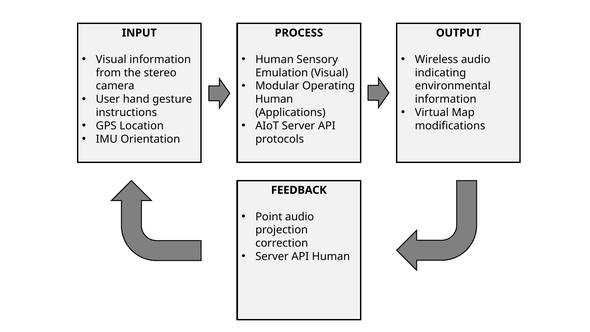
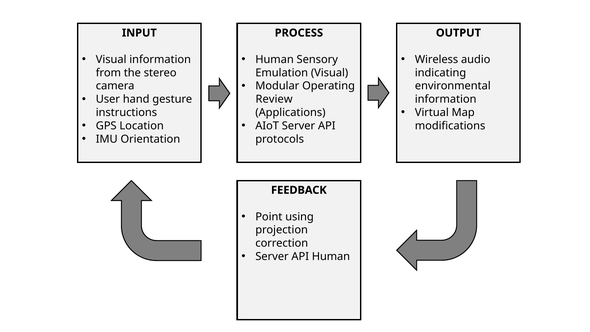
Human: Human -> Review (274, 99)
Point audio: audio -> using (300, 217)
